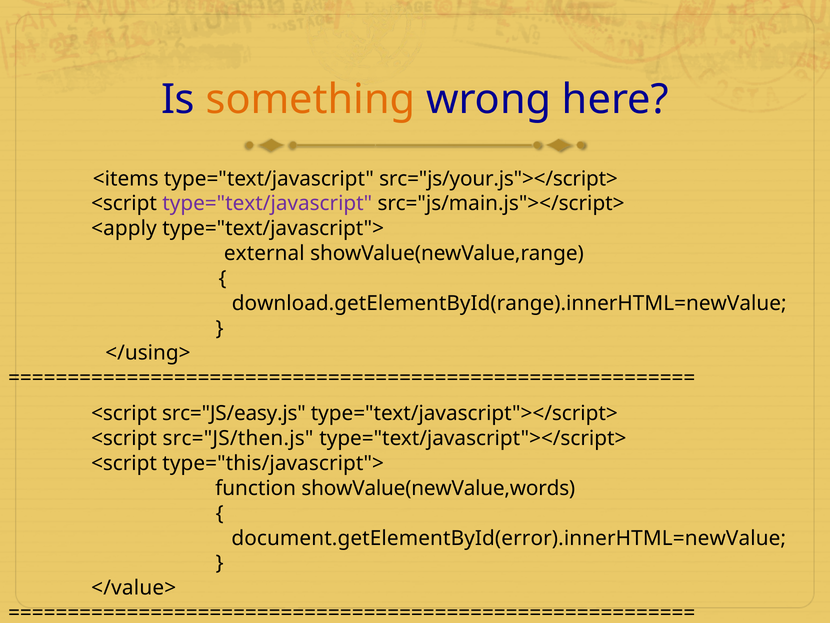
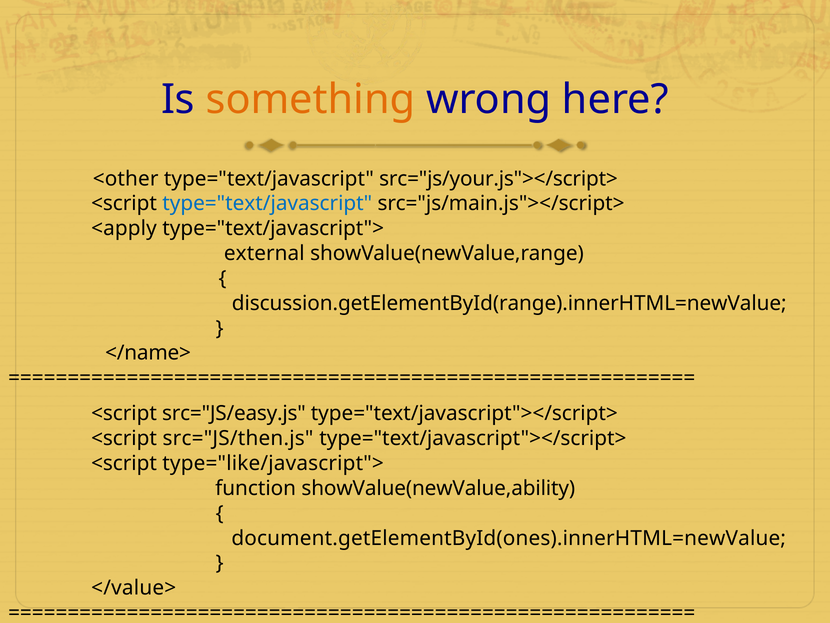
<items: <items -> <other (126, 179)
type="text/javascript colour: purple -> blue (267, 203)
download.getElementById(range).innerHTML=newValue: download.getElementById(range).innerHTML=newValue -> discussion.getElementById(range).innerHTML=newValue (509, 303)
</using>: </using> -> </name> (148, 353)
type="this/javascript">: type="this/javascript"> -> type="like/javascript"> (273, 463)
showValue(newValue,words: showValue(newValue,words -> showValue(newValue,ability (438, 488)
document.getElementById(error).innerHTML=newValue: document.getElementById(error).innerHTML=newValue -> document.getElementById(ones).innerHTML=newValue (509, 538)
